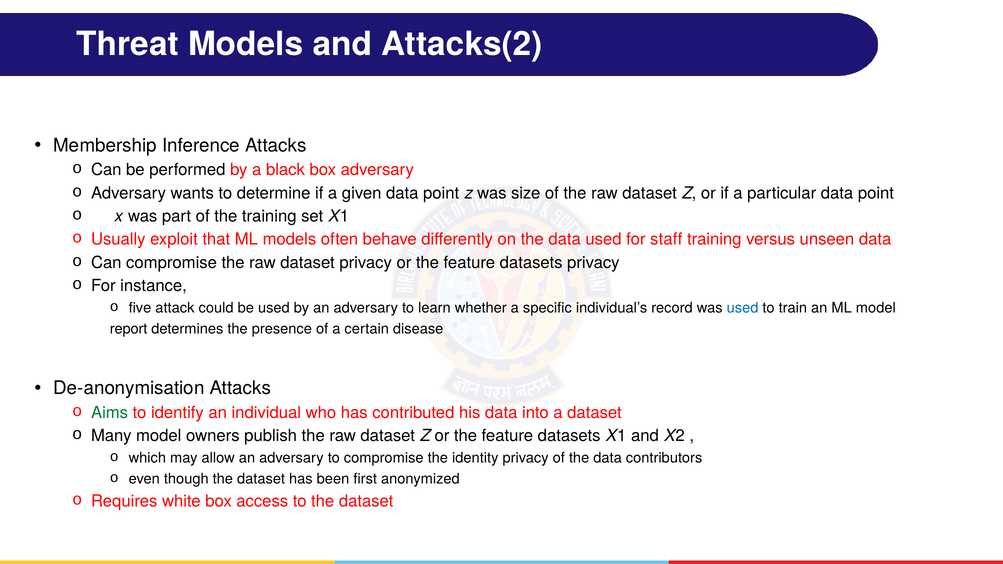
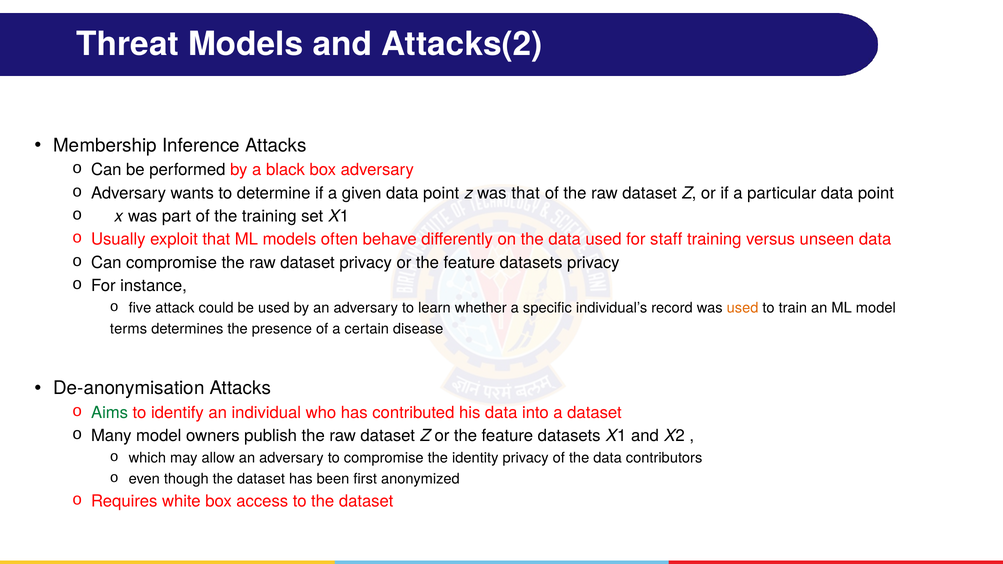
was size: size -> that (526, 193)
used colour: blue -> orange (743, 308)
report: report -> terms (128, 329)
